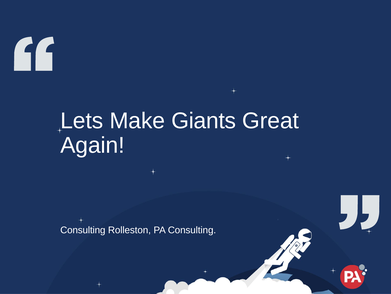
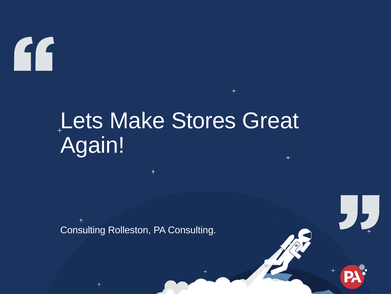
Giants: Giants -> Stores (204, 120)
